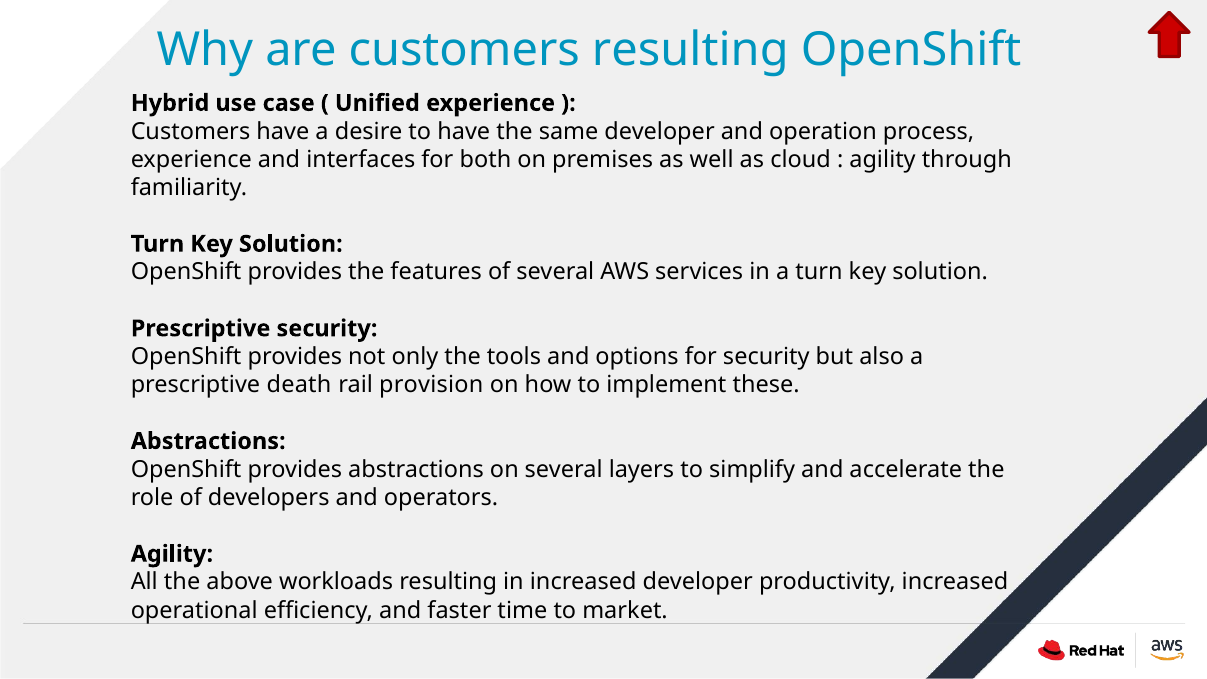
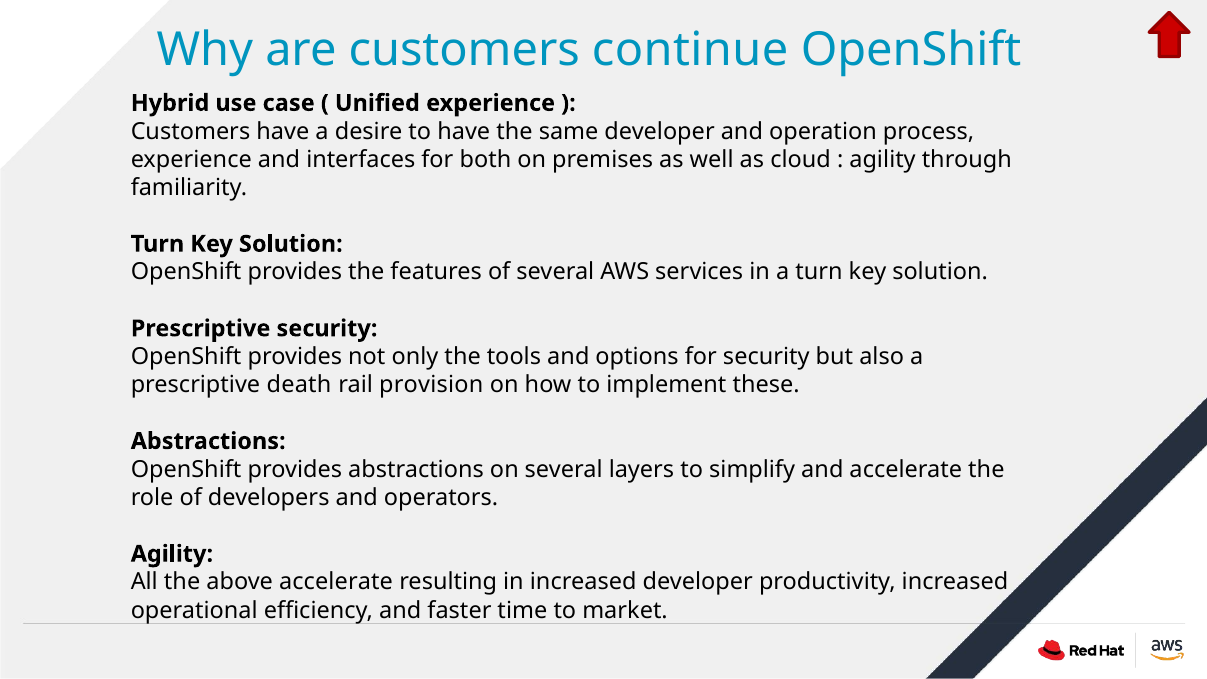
customers resulting: resulting -> continue (690, 50)
above workloads: workloads -> accelerate (336, 582)
